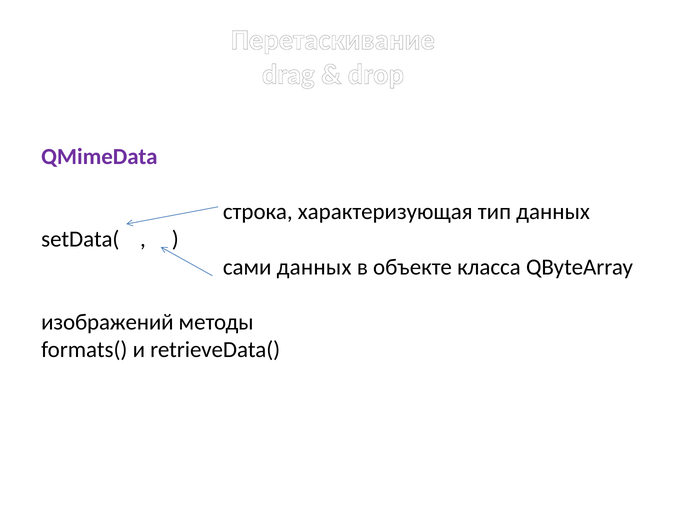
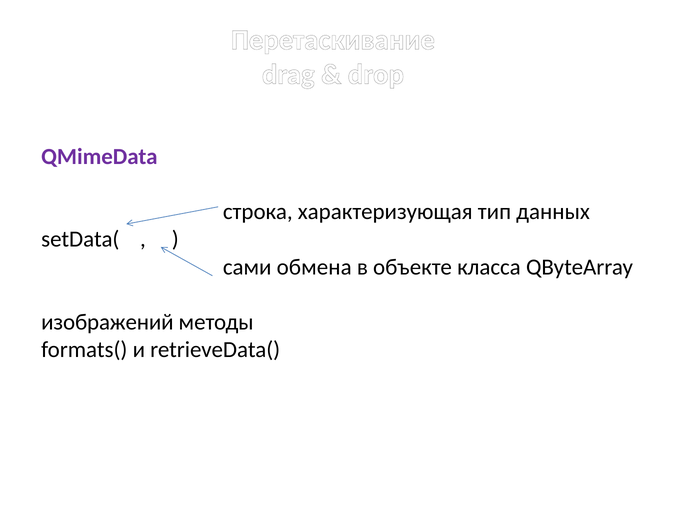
сами данных: данных -> обмена (314, 267)
